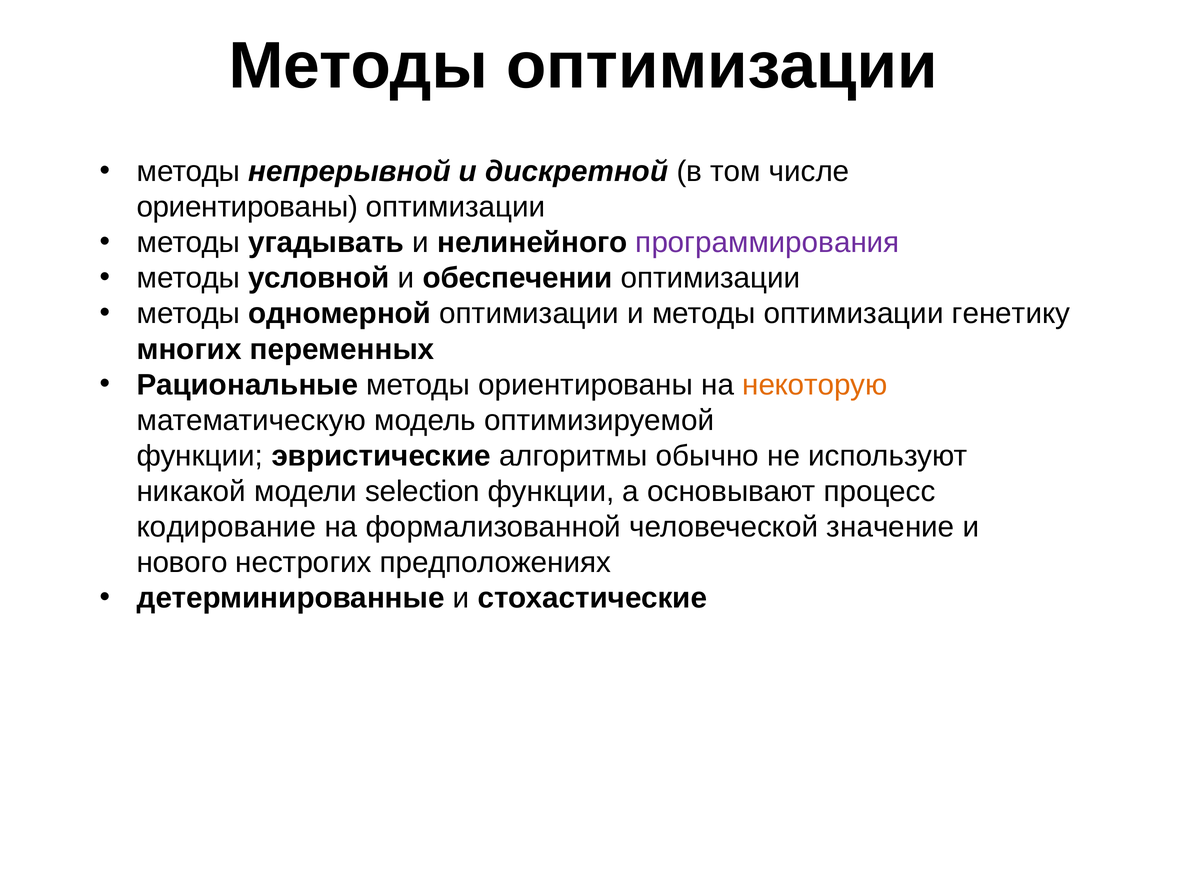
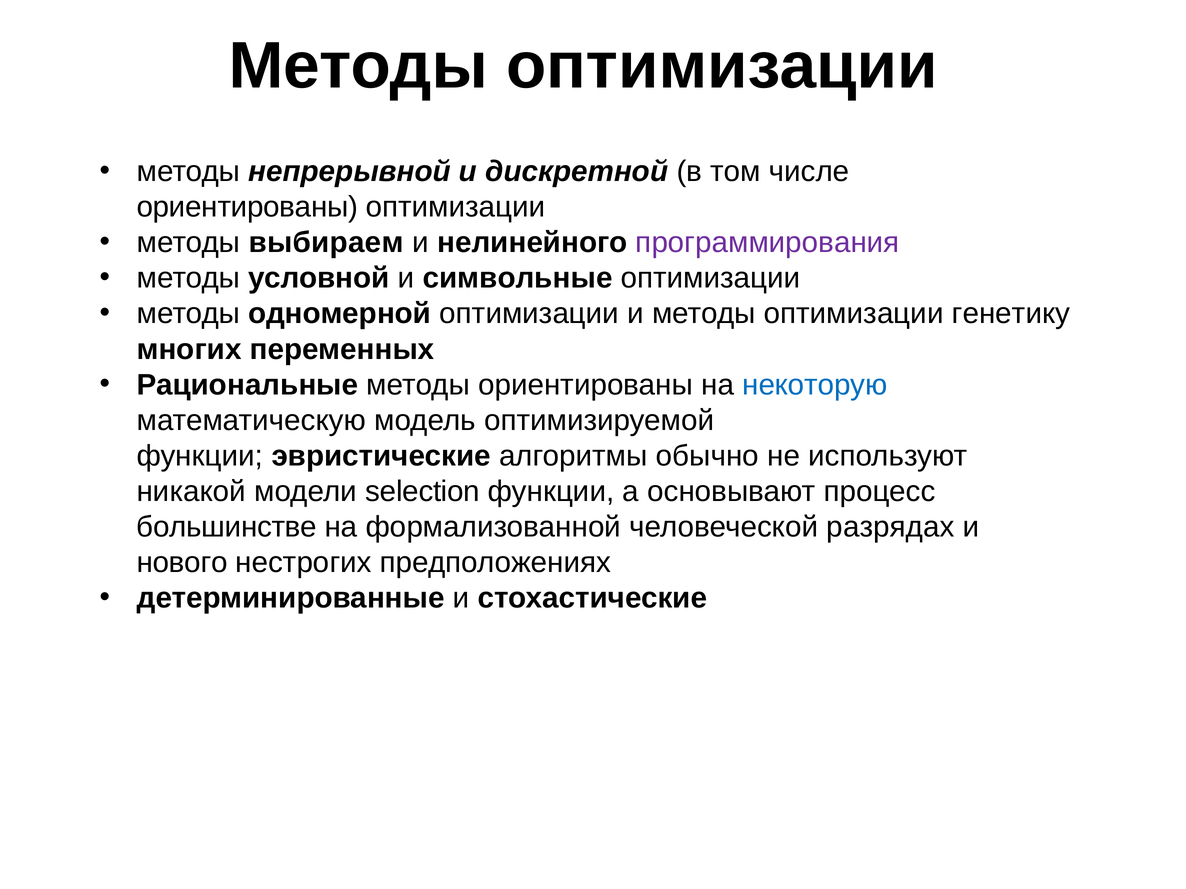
угадывать: угадывать -> выбираем (326, 243)
обеспечении: обеспечении -> символьные (518, 278)
некоторую colour: orange -> blue (815, 385)
кодирование: кодирование -> большинстве (227, 527)
значение: значение -> разрядах (890, 527)
